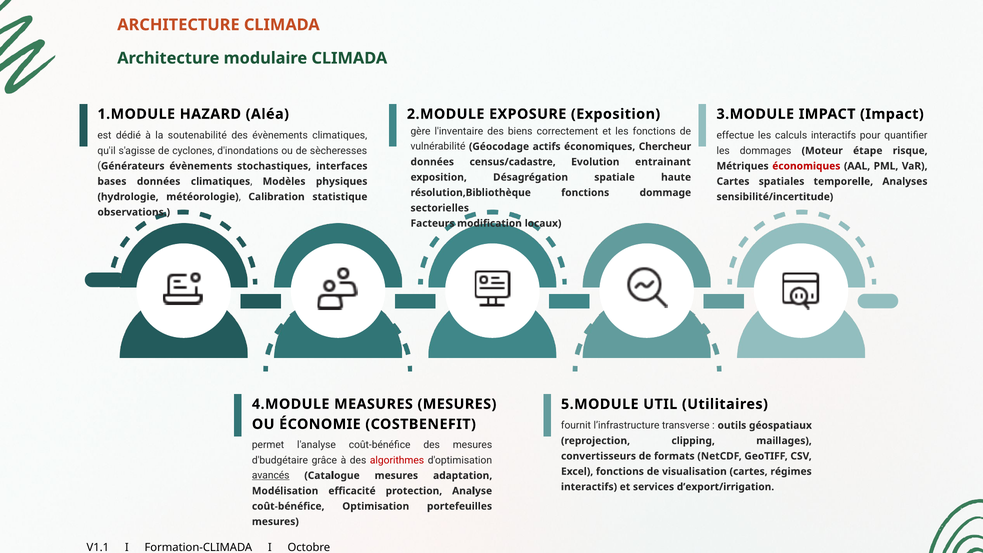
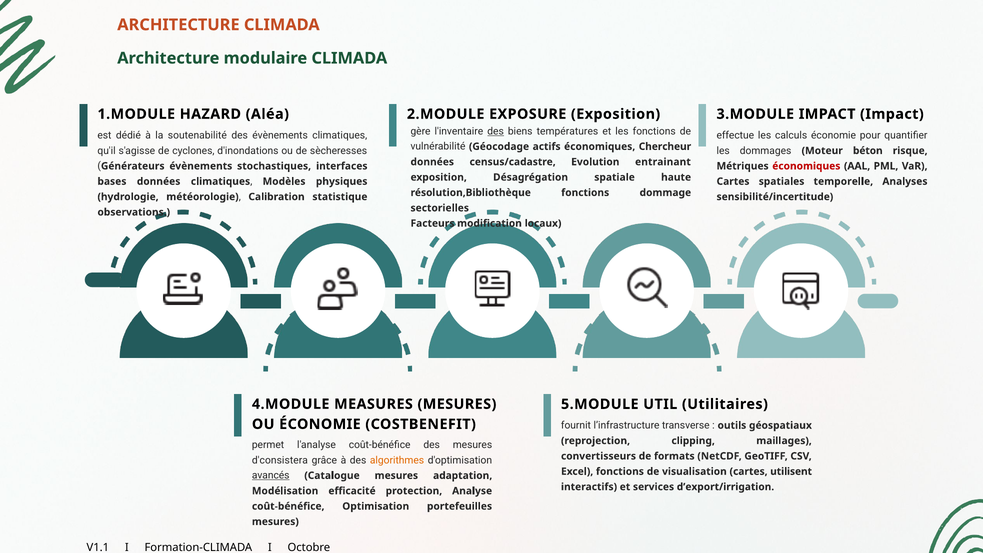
des underline: none -> present (496, 131)
correctement: correctement -> températures (567, 131)
calculs interactifs: interactifs -> économie (834, 135)
étape: étape -> béton (868, 151)
d'budgétaire: d'budgétaire -> d'consistera (280, 460)
algorithmes colour: red -> orange (397, 460)
régimes: régimes -> utilisent (791, 471)
